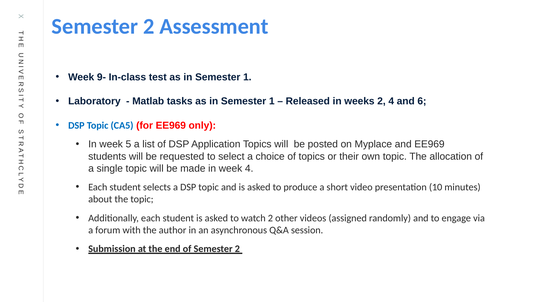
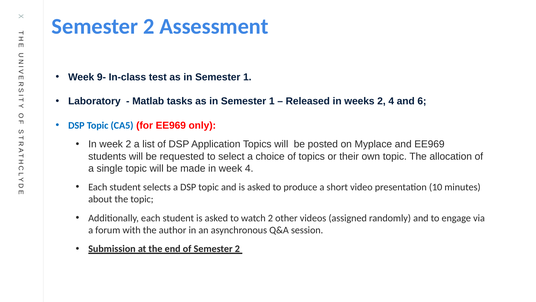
week 5: 5 -> 2 (128, 144)
